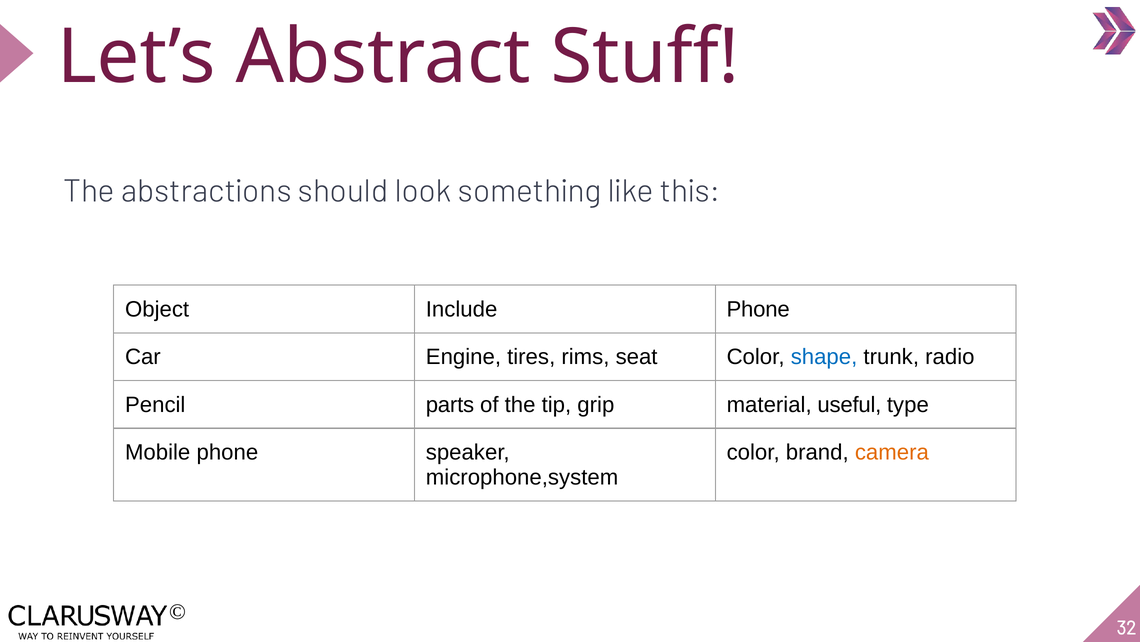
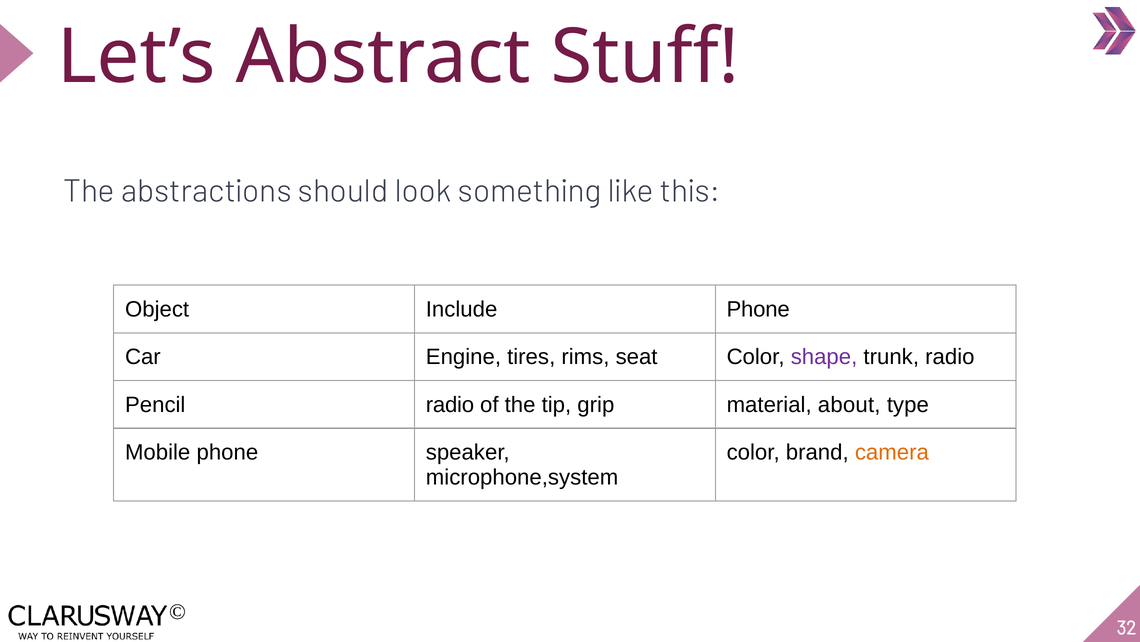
shape colour: blue -> purple (824, 357)
Pencil parts: parts -> radio (450, 404)
useful: useful -> about (849, 404)
